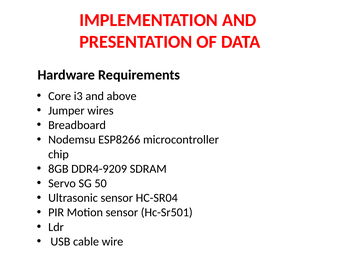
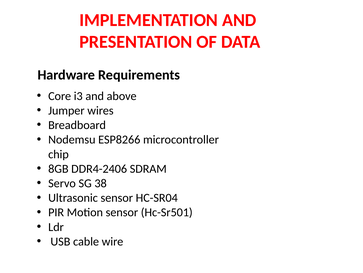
DDR4-9209: DDR4-9209 -> DDR4-2406 (99, 168)
50: 50 -> 38 (101, 183)
